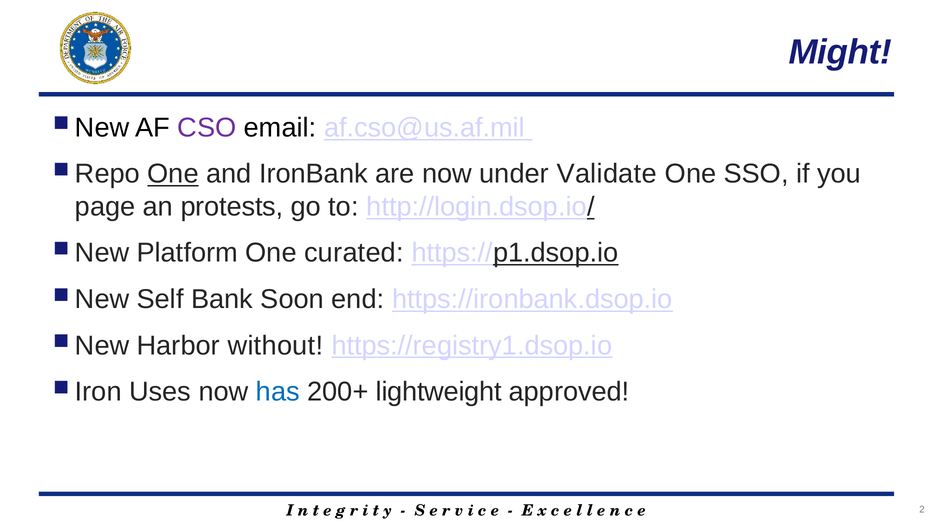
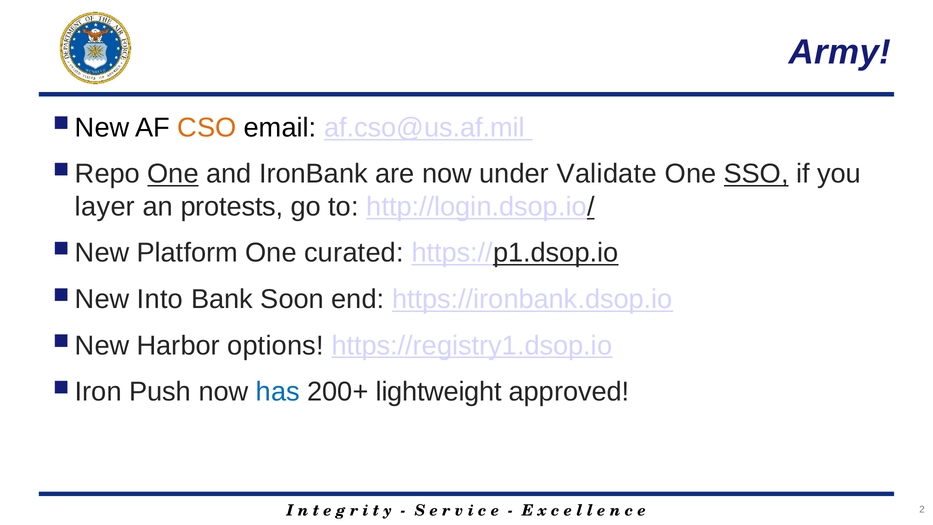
Might: Might -> Army (840, 52)
CSO colour: purple -> orange (207, 128)
SSO underline: none -> present (756, 174)
page: page -> layer (105, 207)
Self: Self -> Into (160, 299)
without: without -> options (275, 345)
Uses: Uses -> Push (160, 392)
